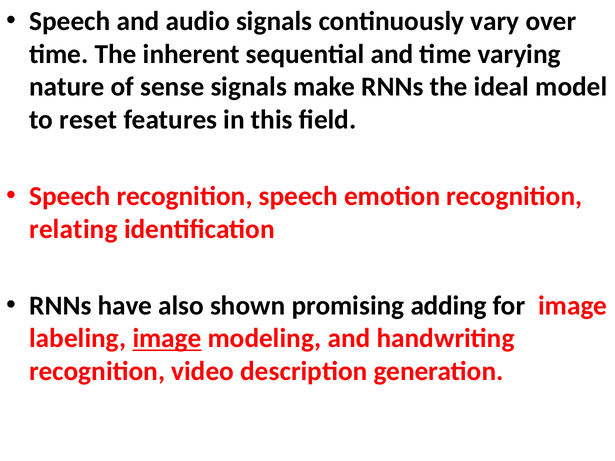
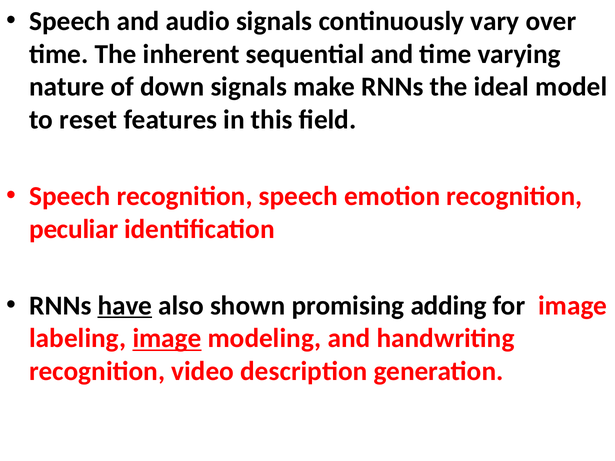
sense: sense -> down (172, 87)
relating: relating -> peculiar (74, 229)
have underline: none -> present (125, 306)
